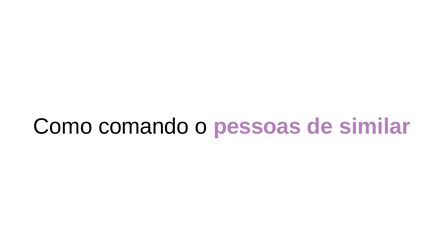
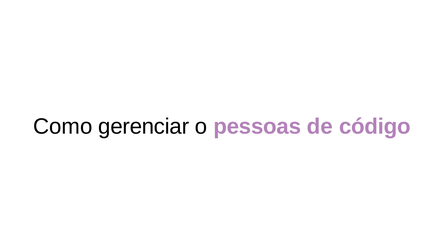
comando: comando -> gerenciar (144, 126)
similar: similar -> código (375, 126)
